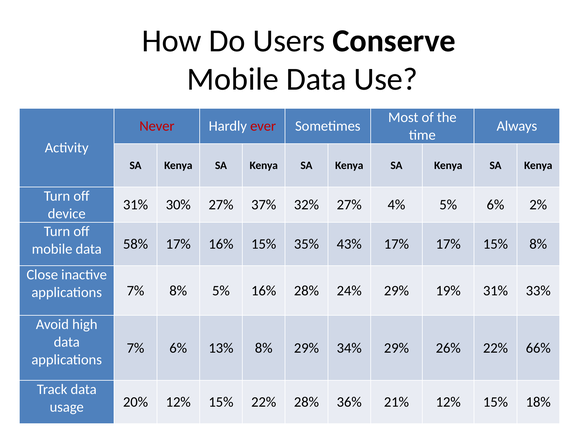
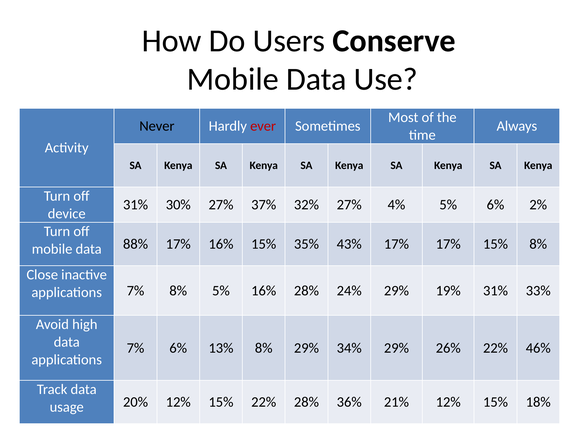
Never colour: red -> black (157, 126)
58%: 58% -> 88% (136, 244)
66%: 66% -> 46% (538, 348)
